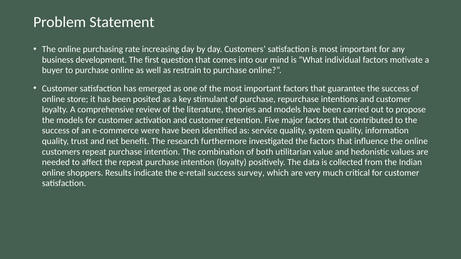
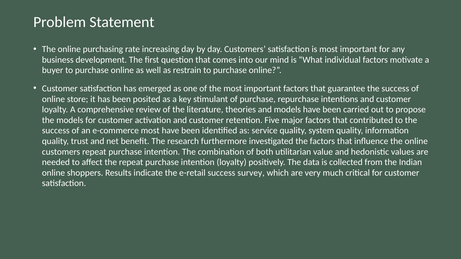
e-commerce were: were -> most (150, 131)
